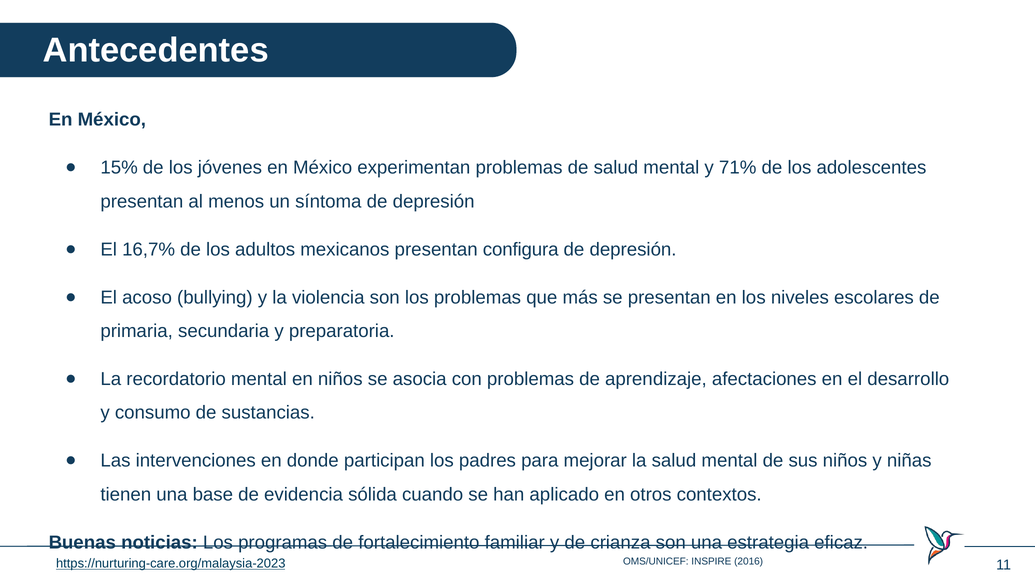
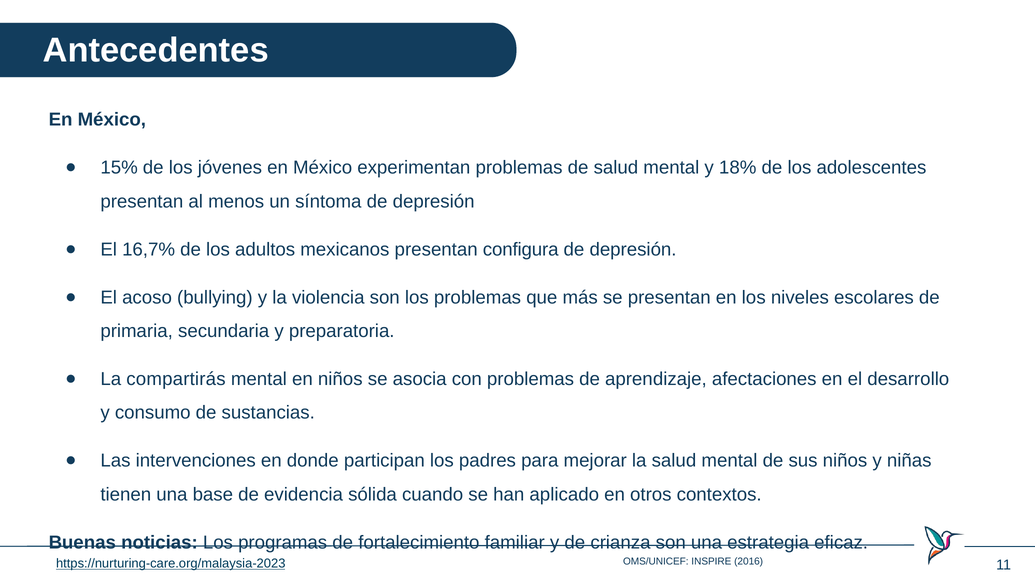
71%: 71% -> 18% (738, 168)
recordatorio: recordatorio -> compartirás (176, 379)
